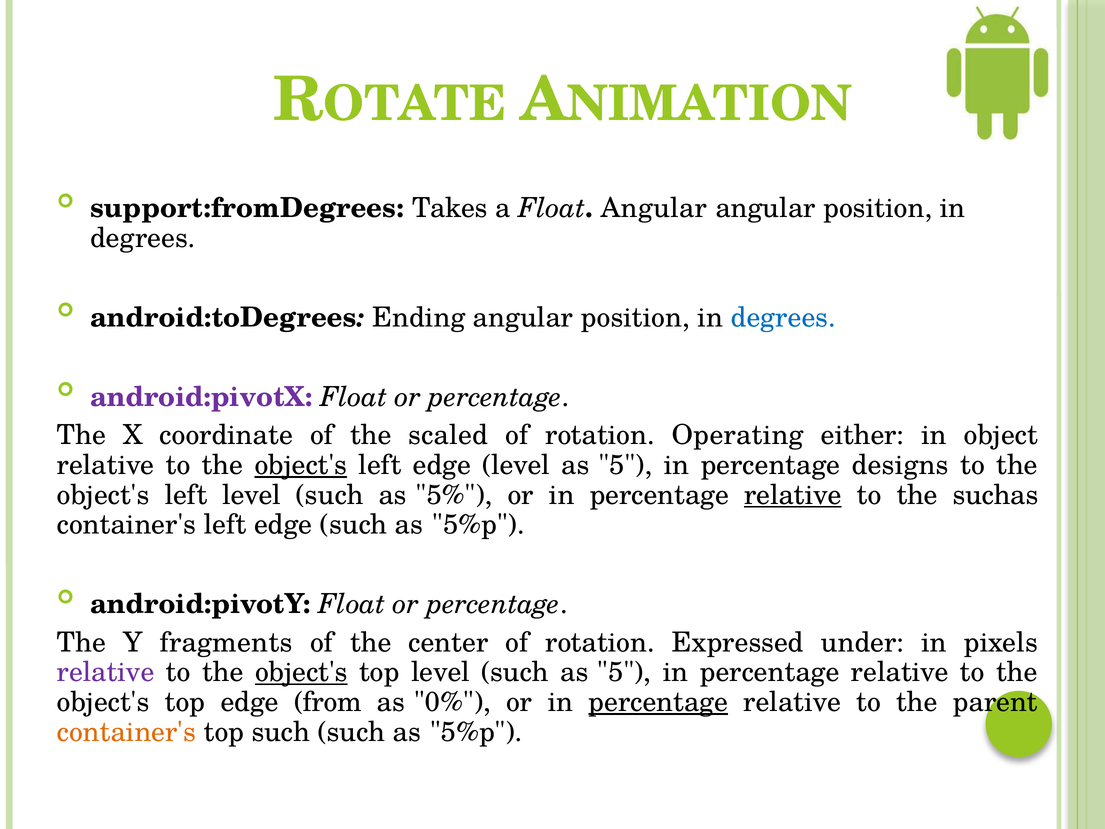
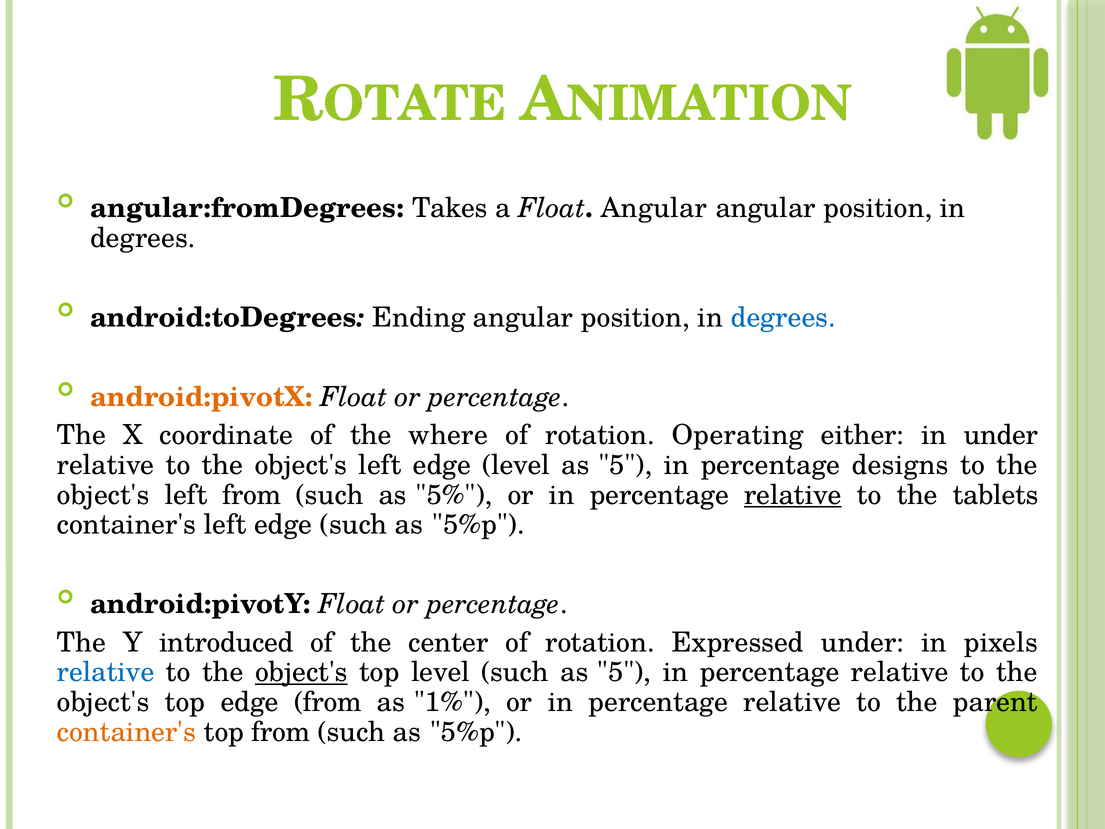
support:fromDegrees: support:fromDegrees -> angular:fromDegrees (247, 208)
android:pivotX colour: purple -> orange (201, 397)
scaled: scaled -> where (448, 435)
in object: object -> under (1001, 435)
object's underline: present -> none (301, 465)
left level: level -> from (252, 495)
suchas: suchas -> tablets (996, 495)
fragments: fragments -> introduced (226, 642)
relative colour: purple -> blue (106, 672)
0%: 0% -> 1% (453, 702)
percentage underline: present -> none (658, 702)
top such: such -> from (281, 732)
